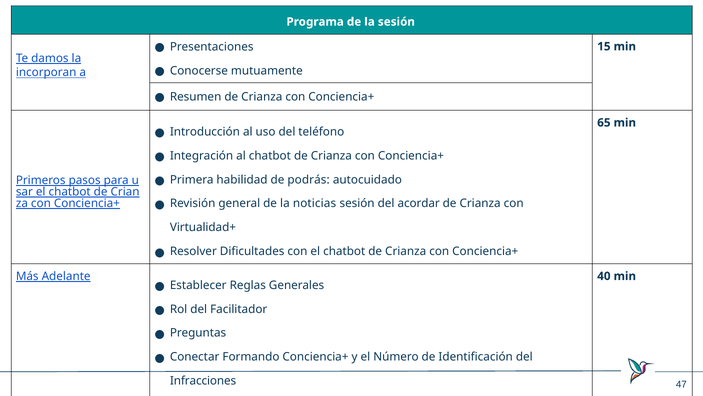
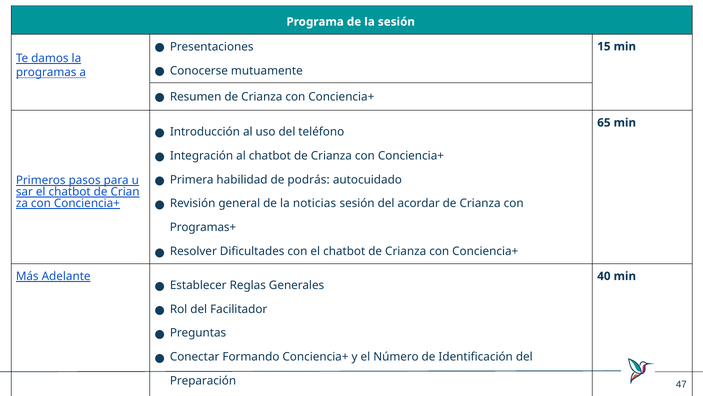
incorporan: incorporan -> programas (46, 72)
Virtualidad+: Virtualidad+ -> Programas+ (203, 227)
Infracciones: Infracciones -> Preparación (203, 380)
